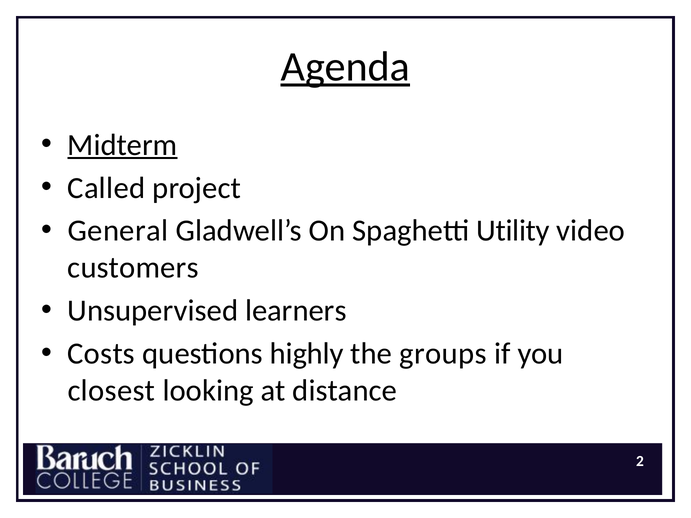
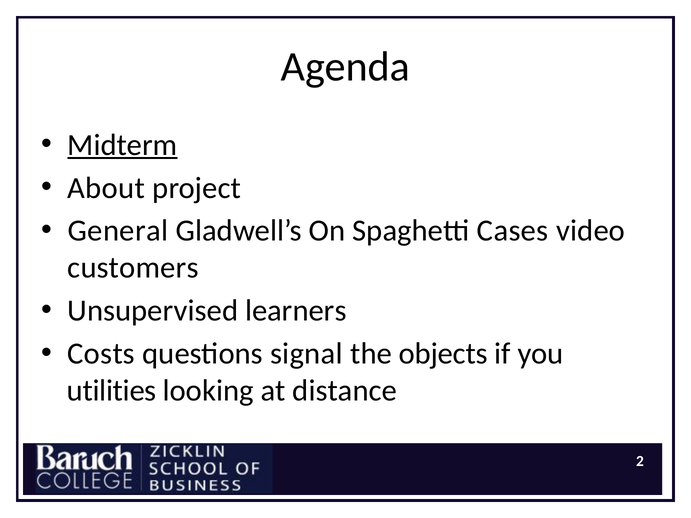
Agenda underline: present -> none (345, 67)
Called: Called -> About (106, 188)
Utility: Utility -> Cases (513, 231)
highly: highly -> signal (306, 354)
groups: groups -> objects (443, 354)
closest: closest -> utilities (112, 391)
